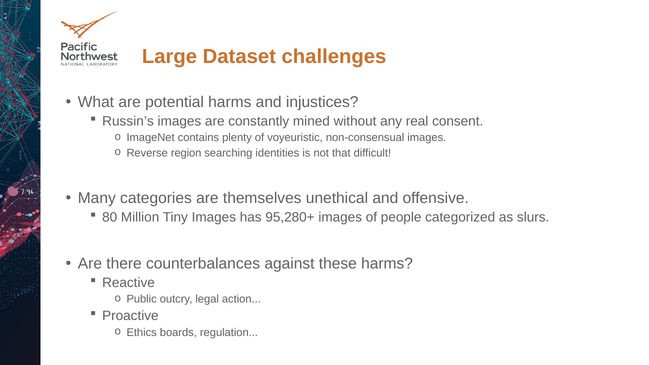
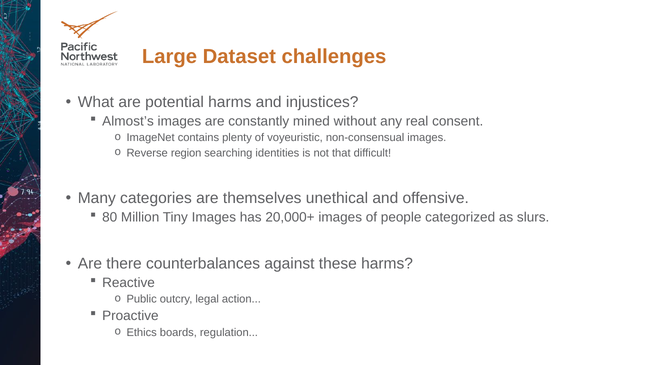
Russin’s: Russin’s -> Almost’s (128, 121)
95,280+: 95,280+ -> 20,000+ (290, 217)
